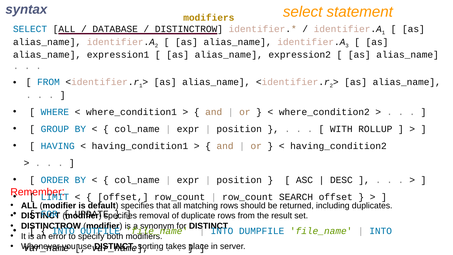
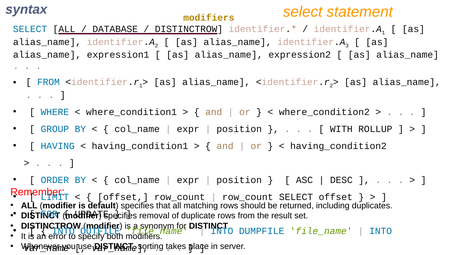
row_count SEARCH: SEARCH -> SELECT (296, 197)
